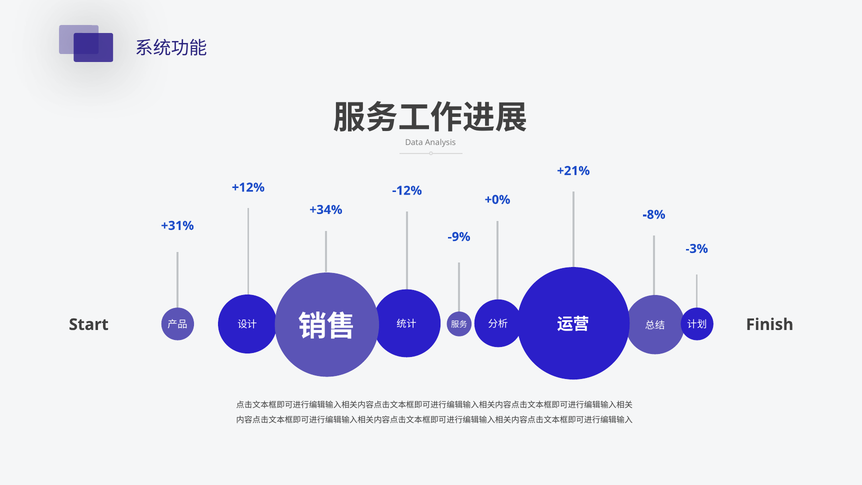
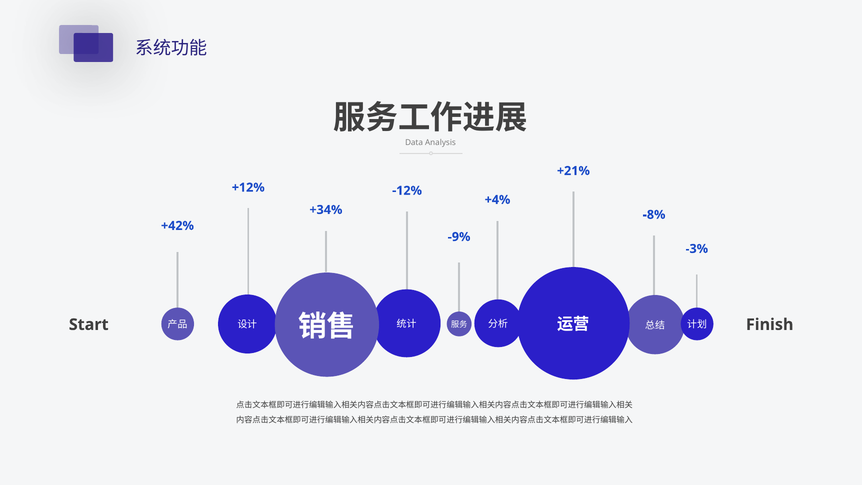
+0%: +0% -> +4% (497, 200)
+31%: +31% -> +42% (177, 226)
